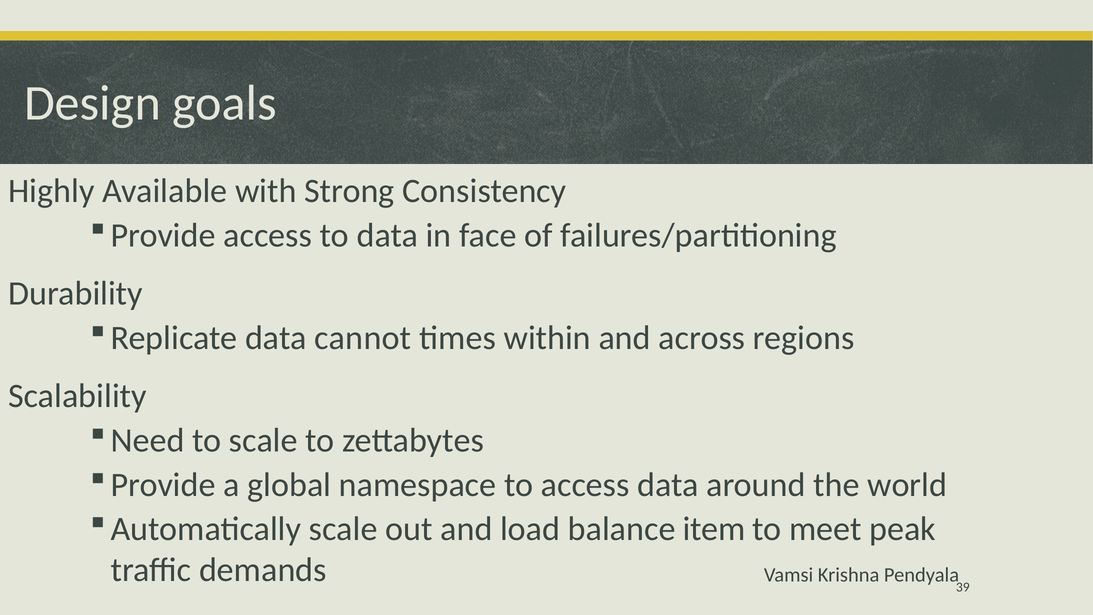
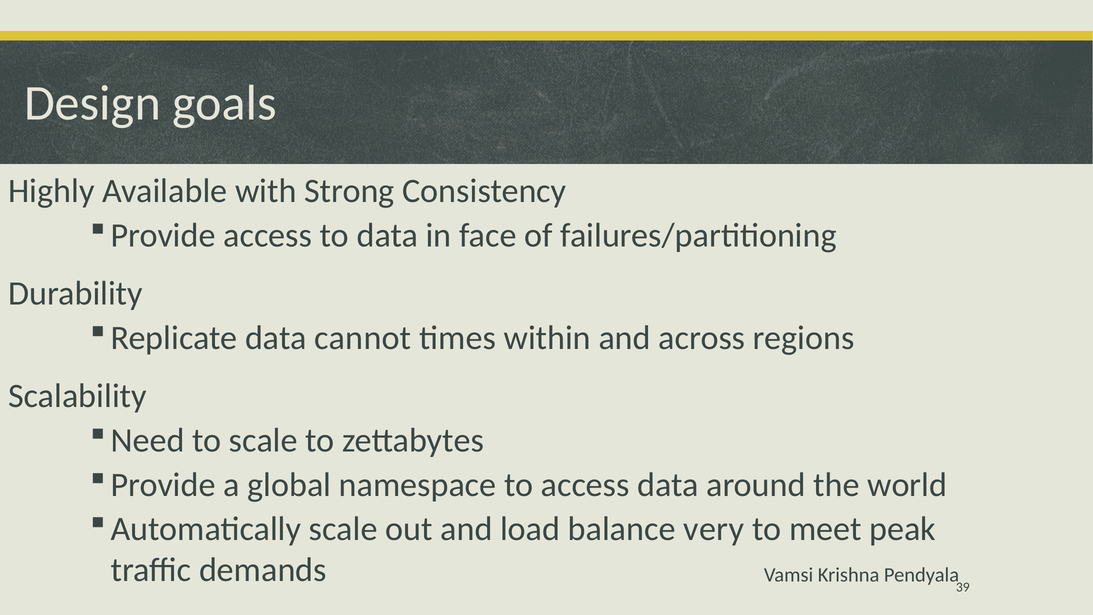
item: item -> very (714, 529)
